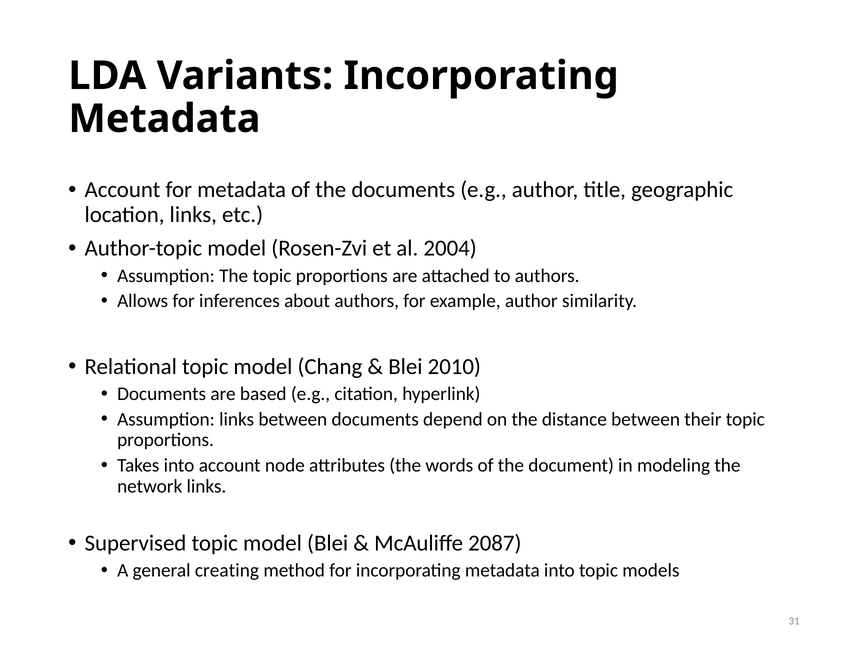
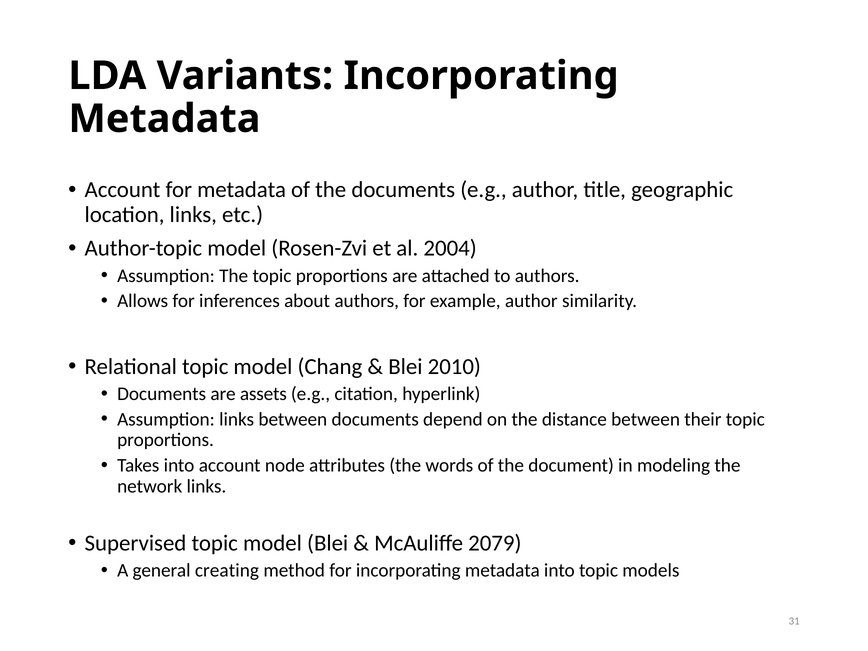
based: based -> assets (263, 394)
2087: 2087 -> 2079 (495, 543)
